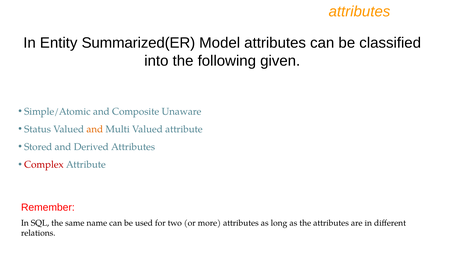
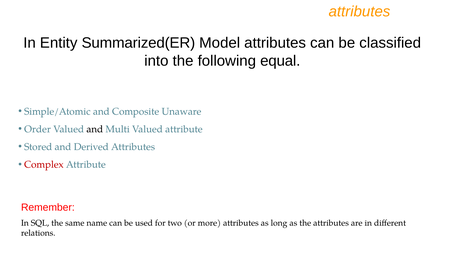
given: given -> equal (280, 61)
Status: Status -> Order (38, 129)
and colour: orange -> black (95, 129)
